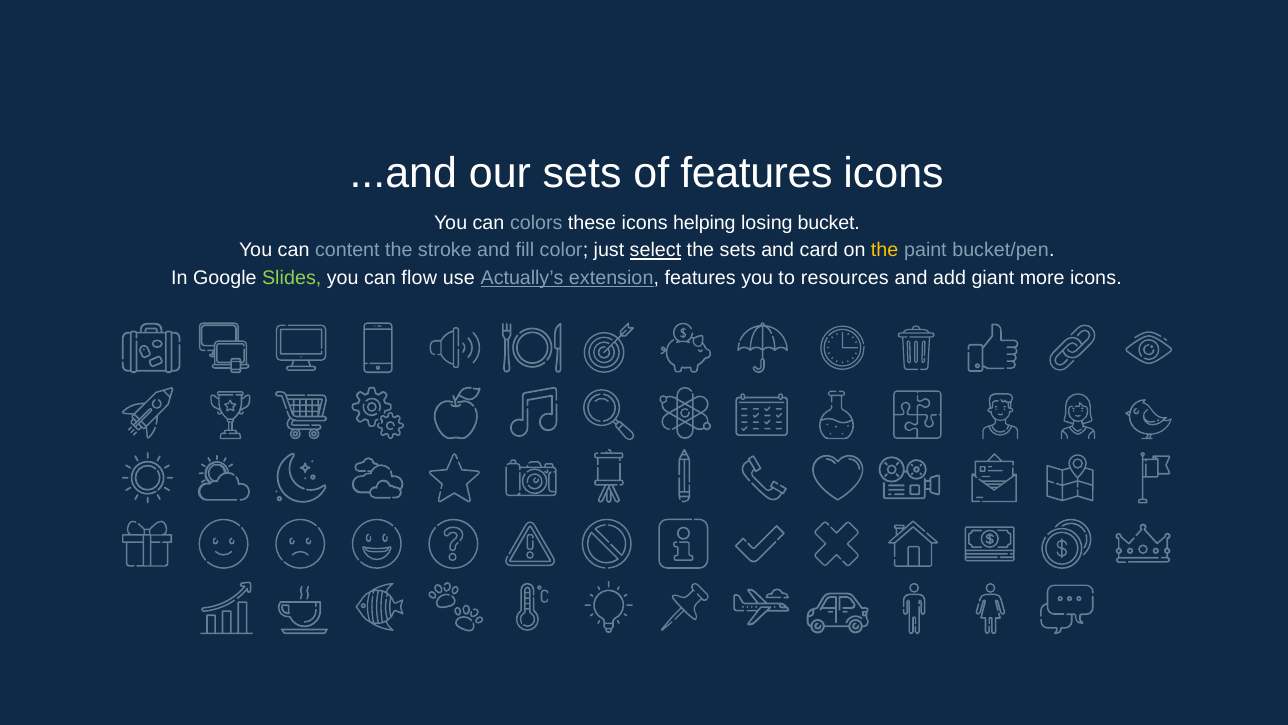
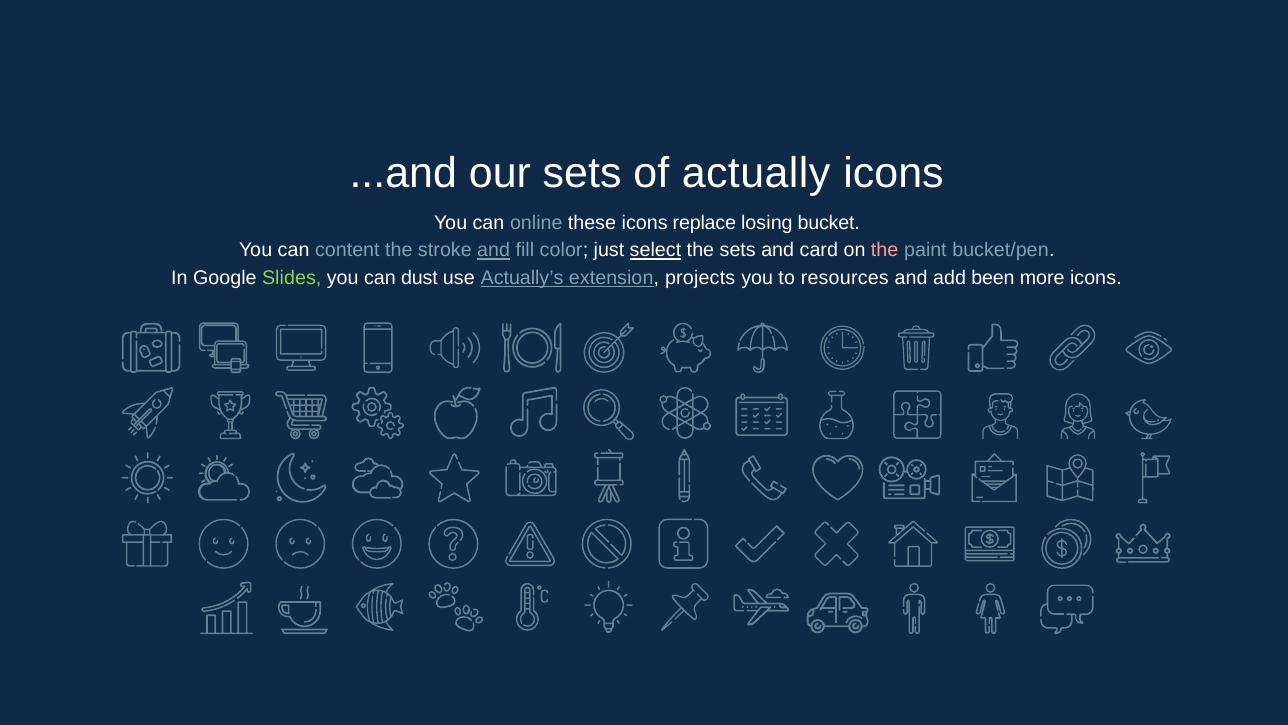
of features: features -> actually (756, 173)
colors: colors -> online (536, 223)
helping: helping -> replace (704, 223)
and underline: none -> present (494, 250)
the colour: yellow -> pink (885, 250)
flow: flow -> dust (419, 277)
extension features: features -> projects (700, 277)
giant: giant -> been (993, 277)
